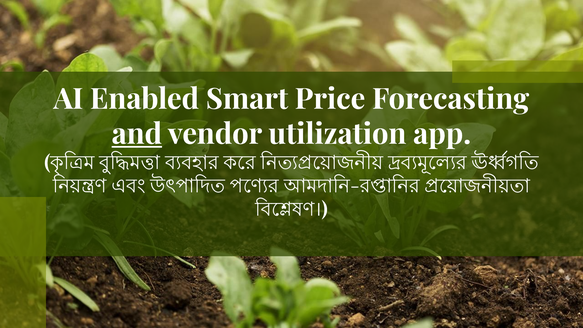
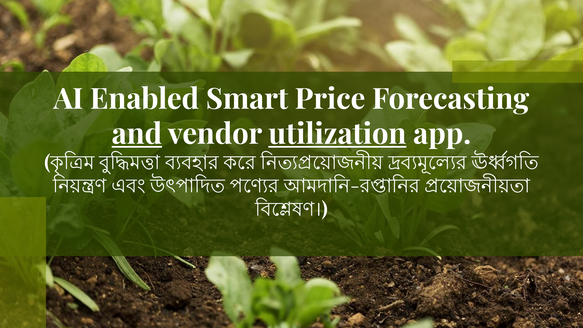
utilization underline: none -> present (337, 134)
